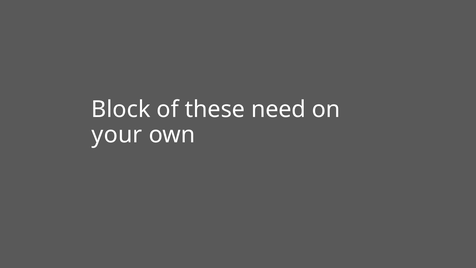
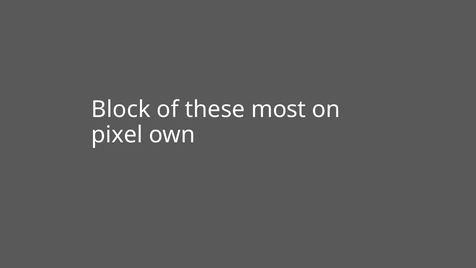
need: need -> most (279, 109)
your: your -> pixel (117, 135)
